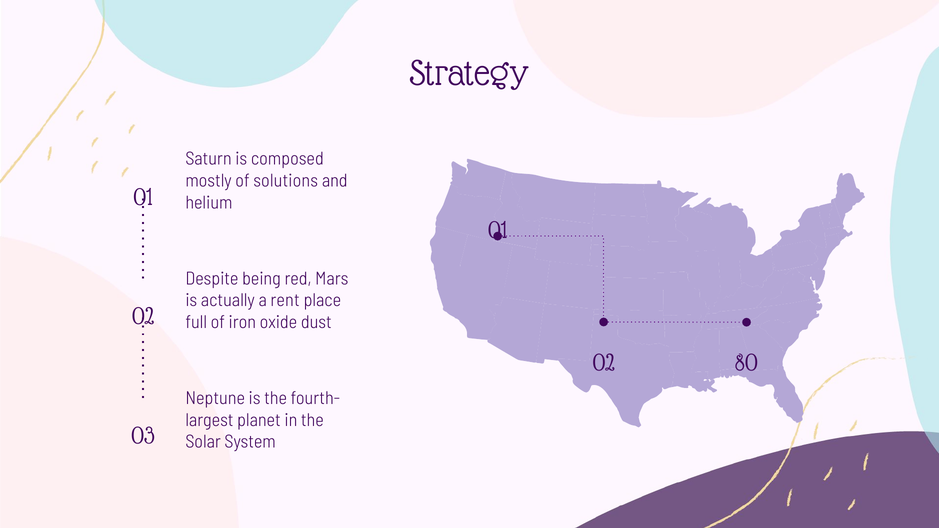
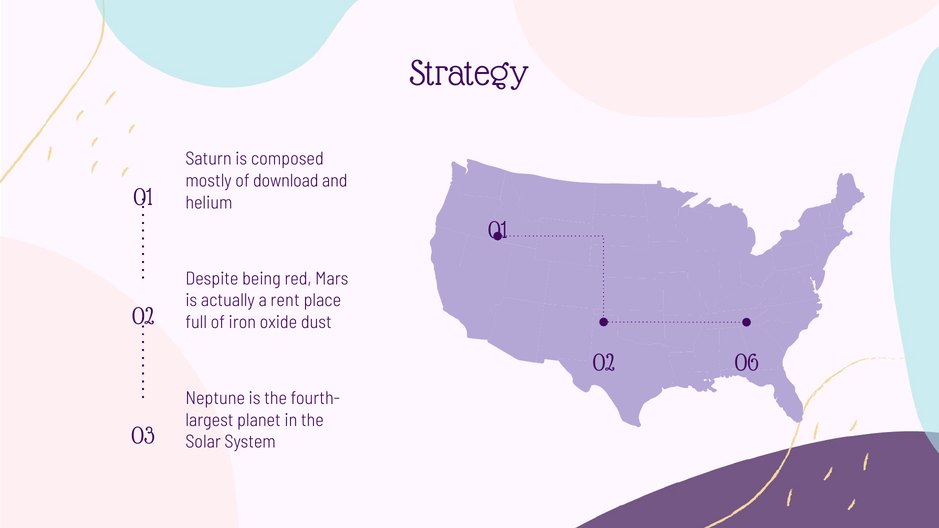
solutions: solutions -> download (286, 181)
80: 80 -> 06 (747, 362)
